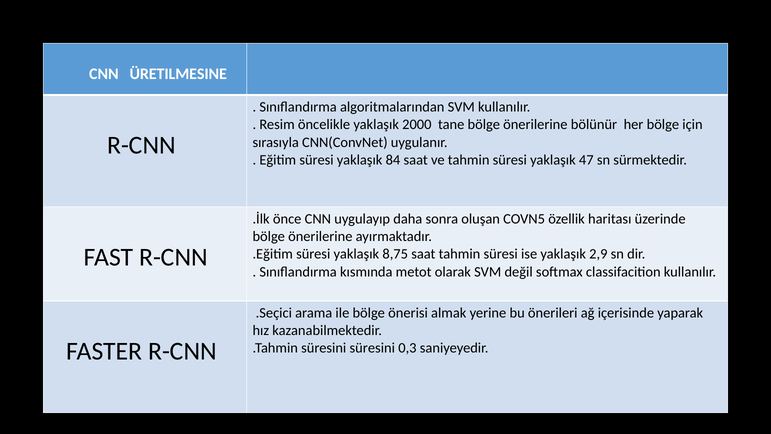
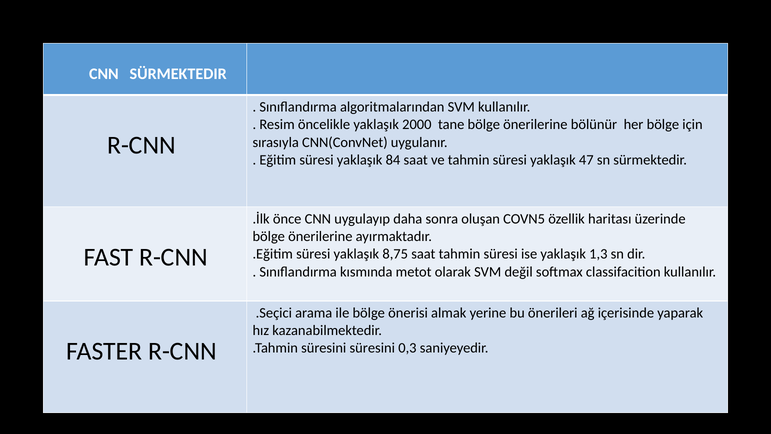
CNN ÜRETILMESINE: ÜRETILMESINE -> SÜRMEKTEDIR (178, 74)
2,9: 2,9 -> 1,3 (598, 254)
